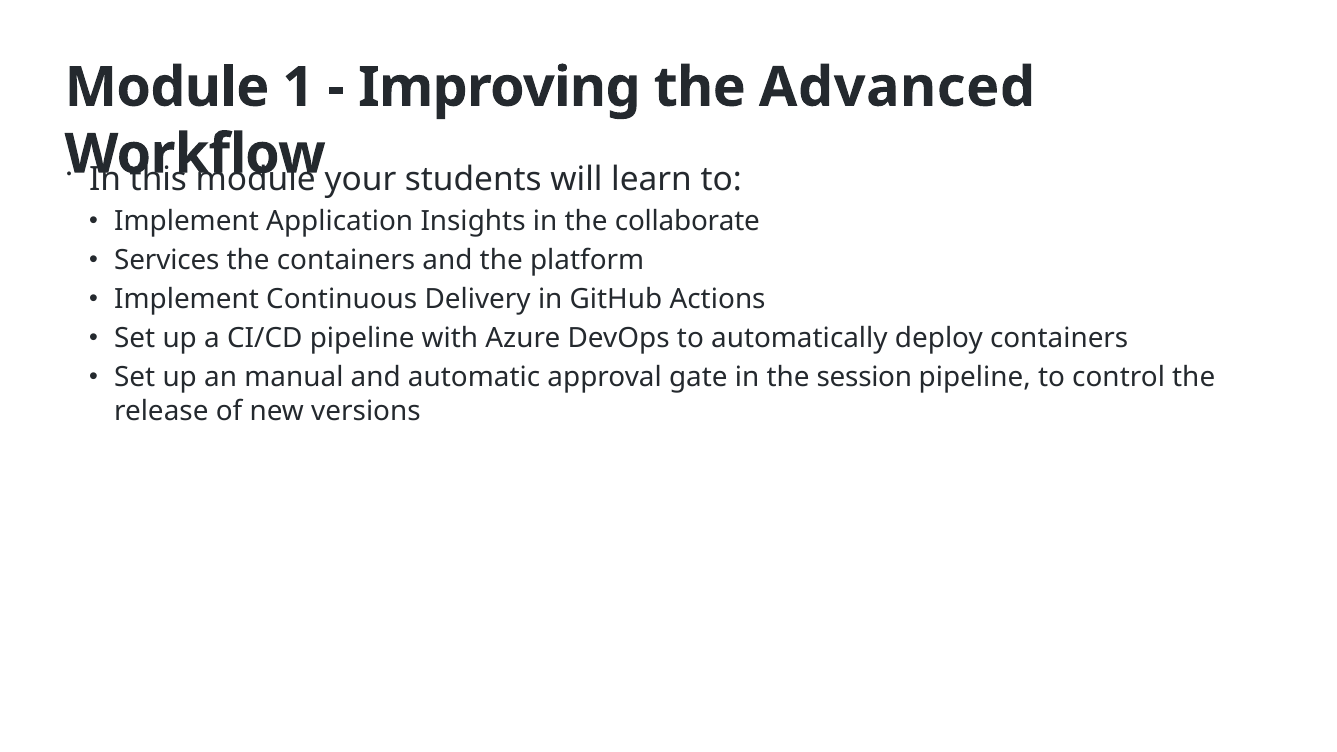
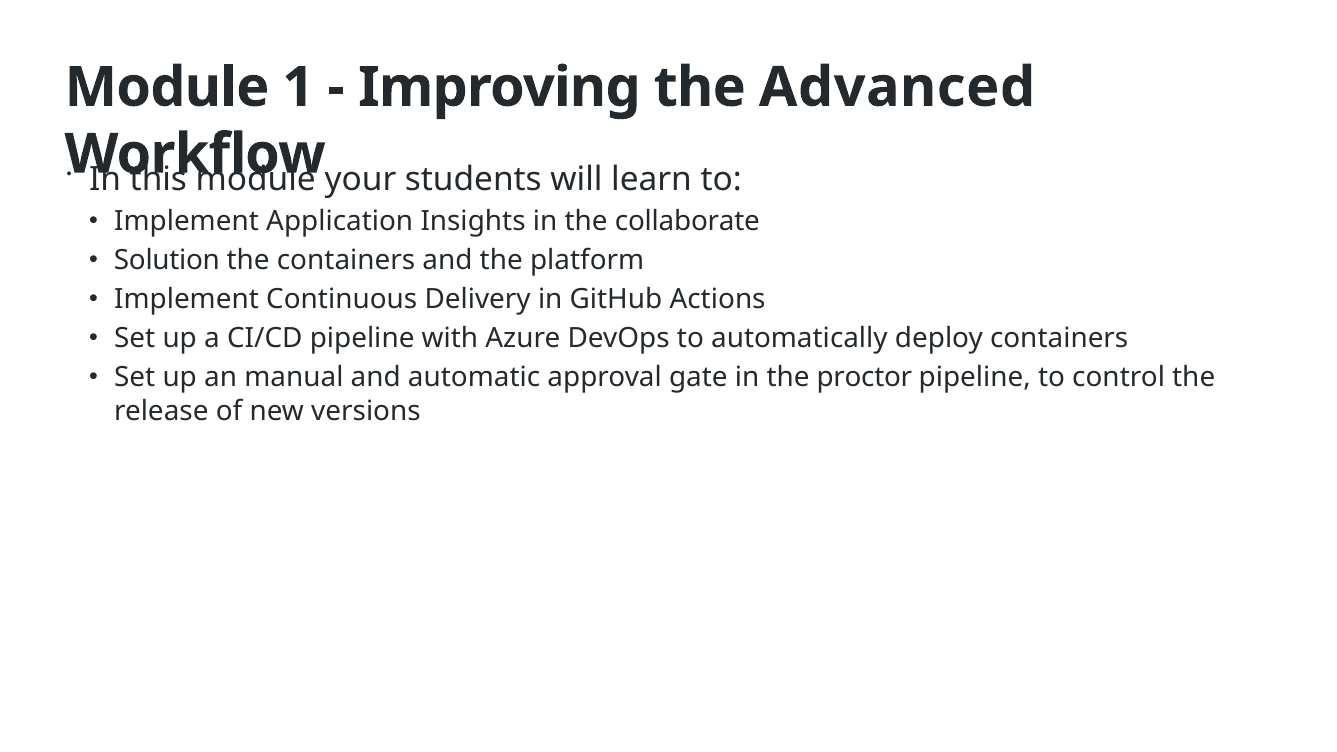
Services: Services -> Solution (167, 261)
session: session -> proctor (864, 378)
